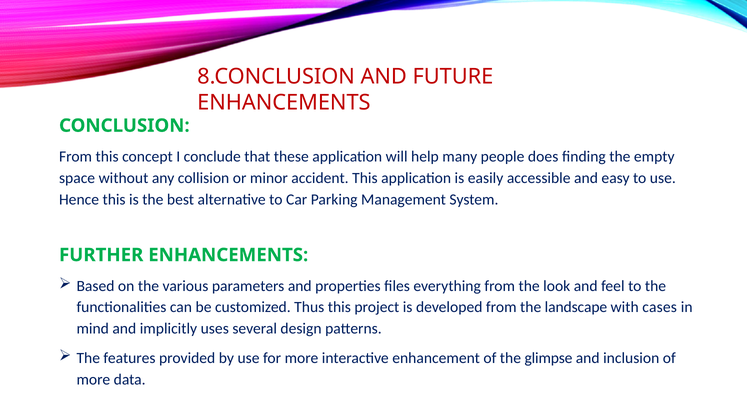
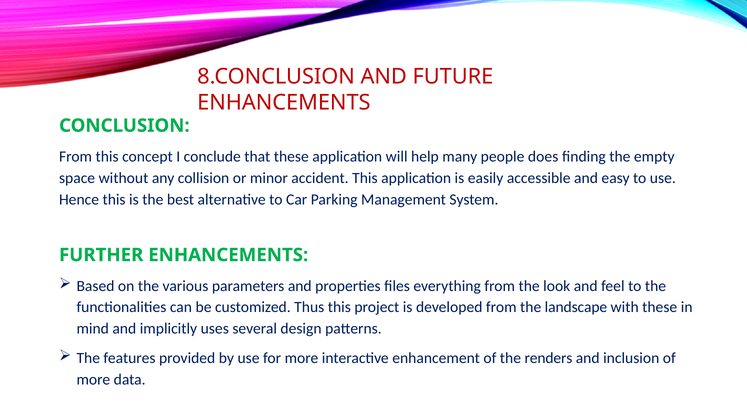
with cases: cases -> these (660, 307)
glimpse: glimpse -> renders (548, 358)
